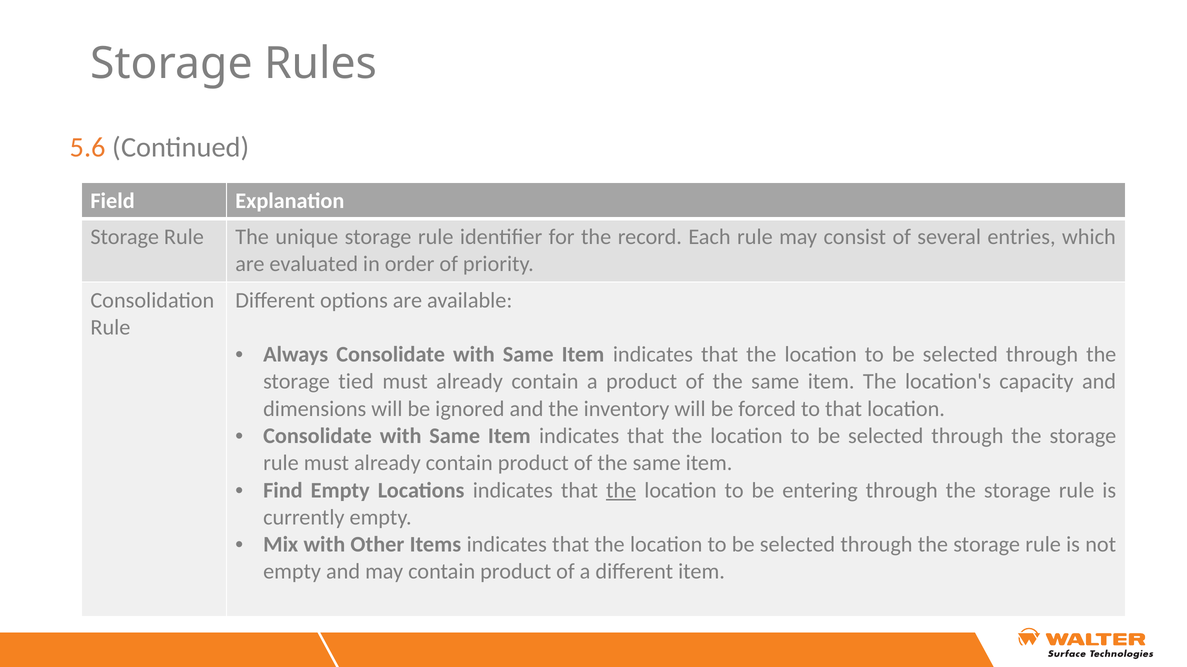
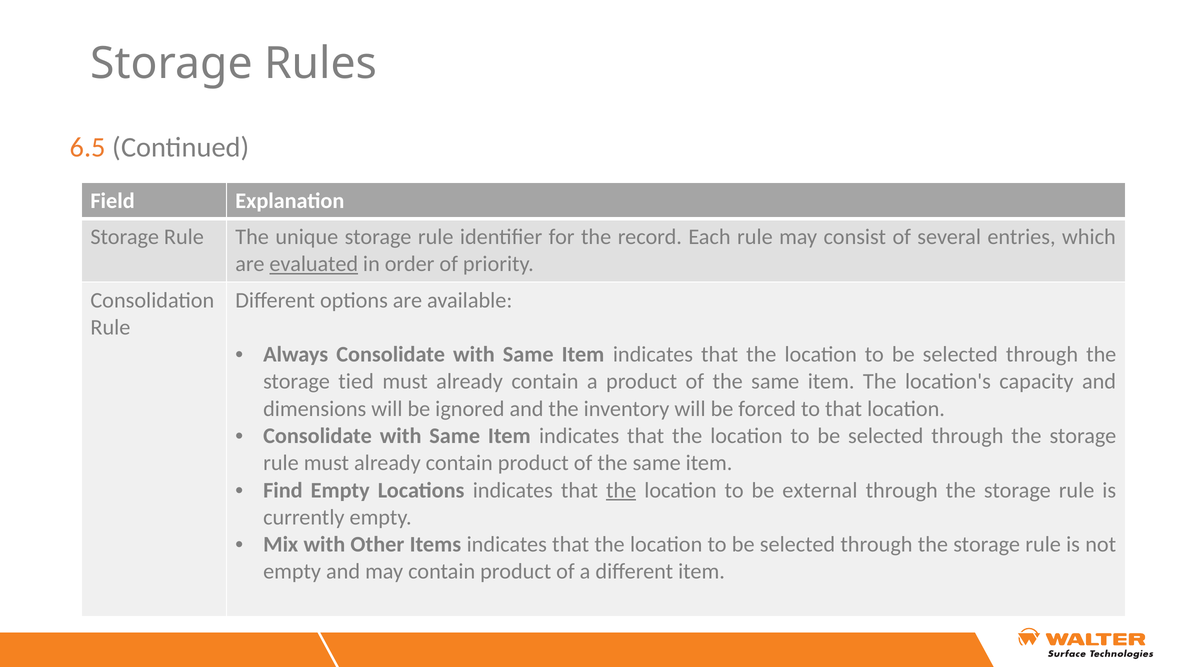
5.6: 5.6 -> 6.5 (88, 148)
evaluated underline: none -> present (314, 264)
entering: entering -> external (820, 491)
